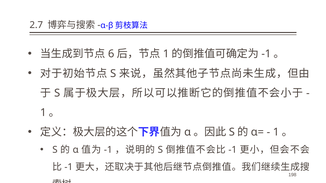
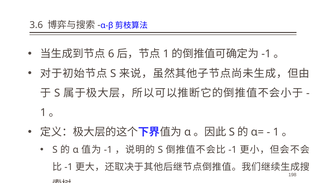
2.7: 2.7 -> 3.6 (36, 25)
